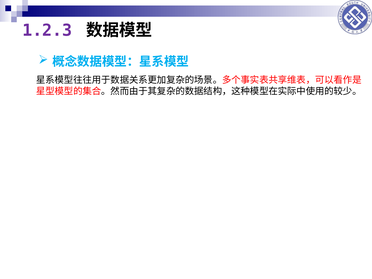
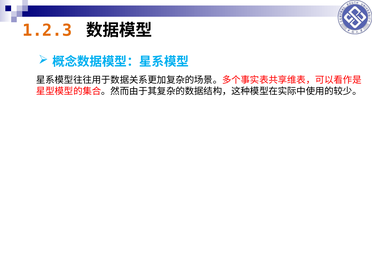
1.2.3 colour: purple -> orange (47, 30)
